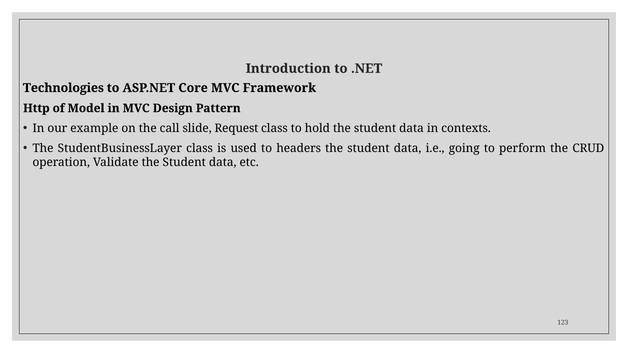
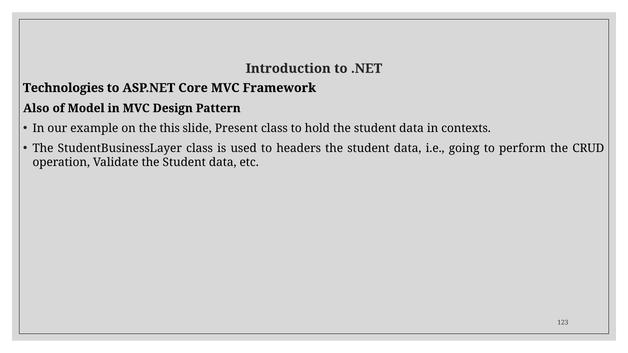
Http: Http -> Also (36, 108)
call: call -> this (170, 128)
Request: Request -> Present (236, 128)
